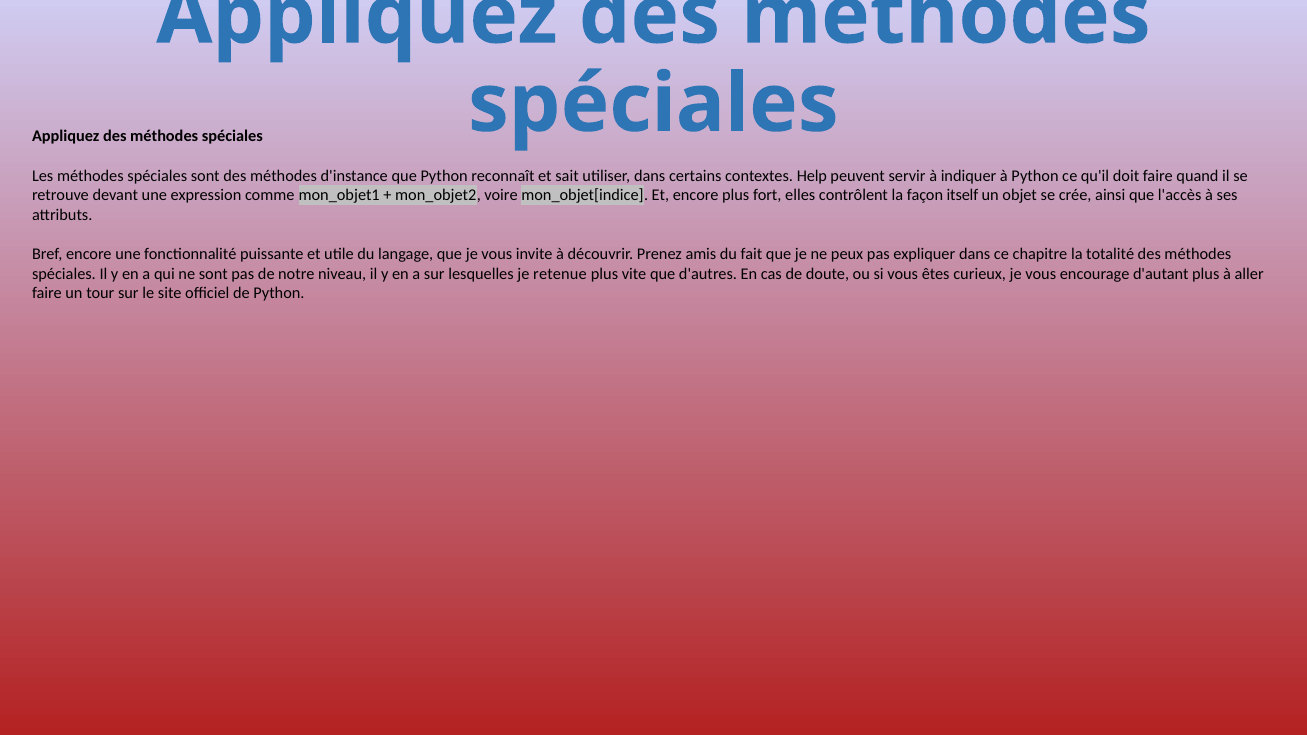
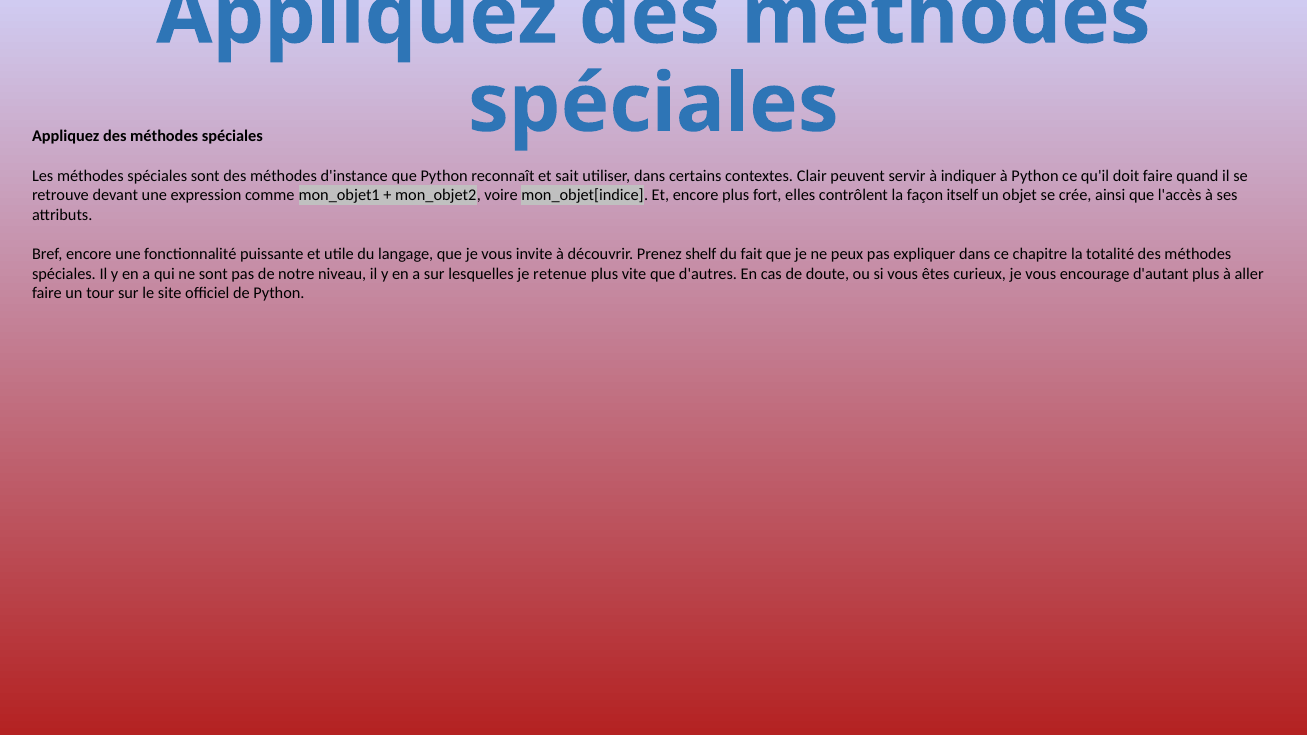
Help: Help -> Clair (812, 176)
amis: amis -> shelf (701, 254)
